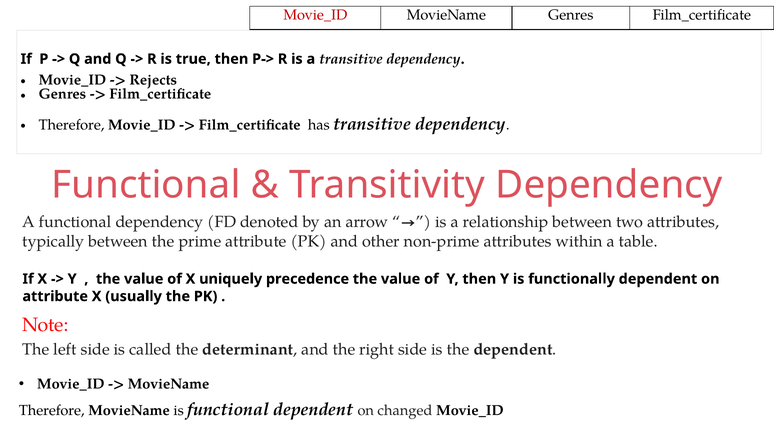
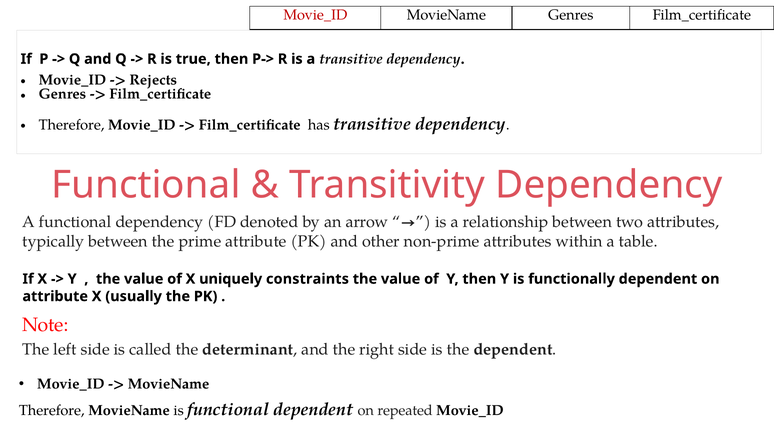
precedence: precedence -> constraints (307, 279)
changed: changed -> repeated (405, 411)
